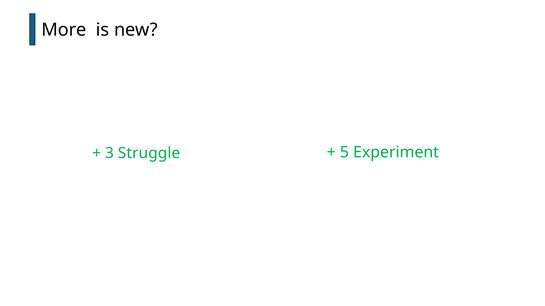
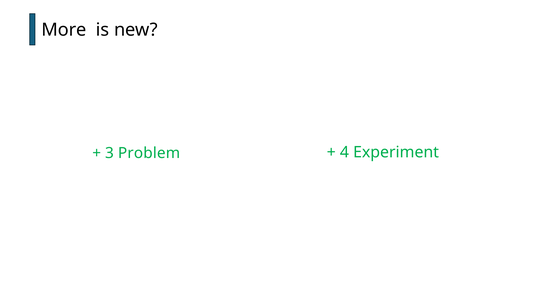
Struggle: Struggle -> Problem (149, 153)
5: 5 -> 4 (344, 153)
